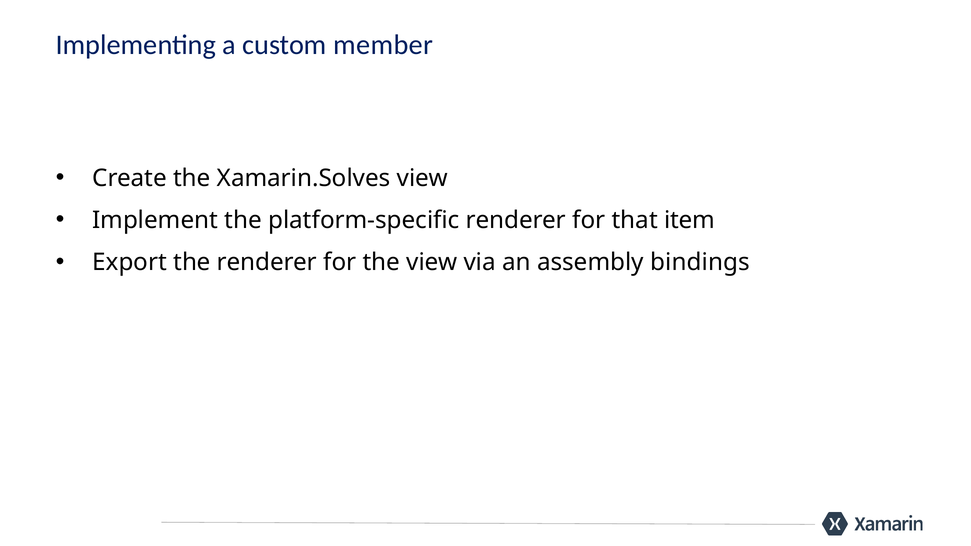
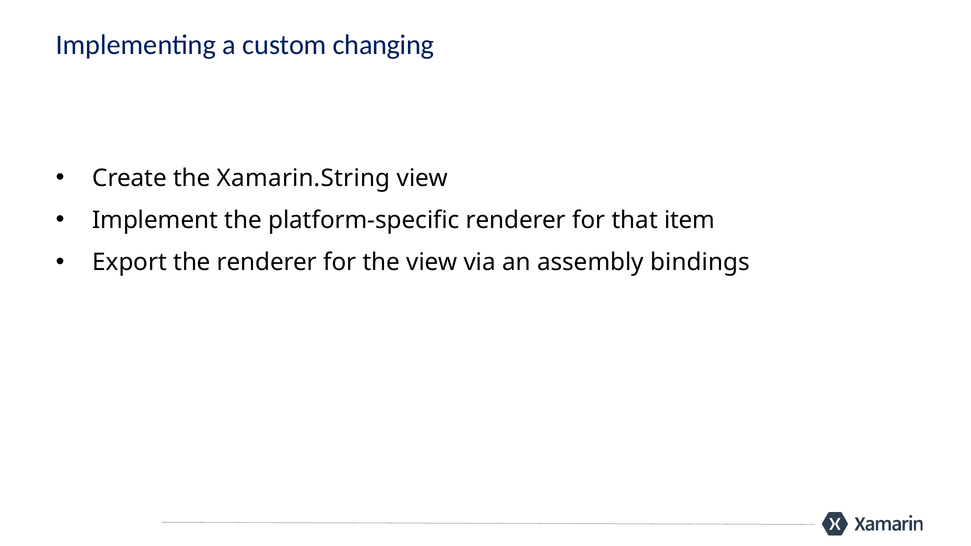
member: member -> changing (383, 45)
Xamarin.Solves: Xamarin.Solves -> Xamarin.String (304, 178)
